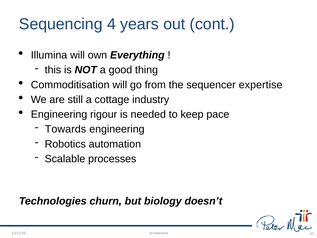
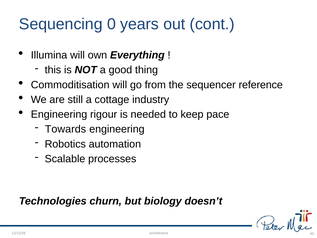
4: 4 -> 0 (111, 24)
expertise: expertise -> reference (261, 85)
